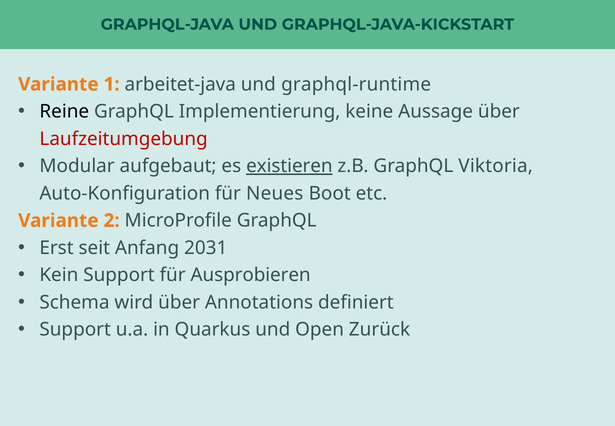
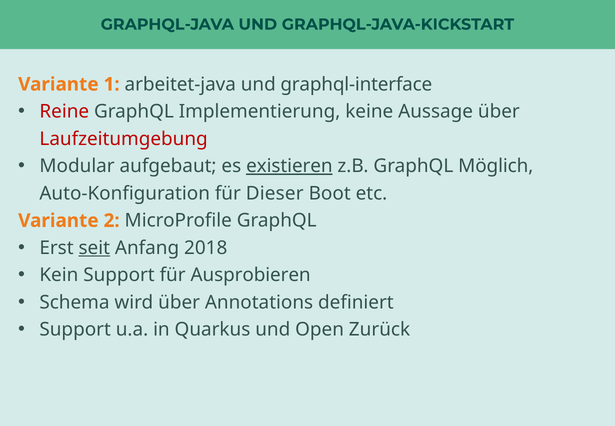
graphql-runtime: graphql-runtime -> graphql-interface (356, 84)
Reine colour: black -> red (64, 112)
Viktoria: Viktoria -> Möglich (496, 166)
Neues: Neues -> Dieser (275, 193)
seit underline: none -> present (94, 248)
2031: 2031 -> 2018 (206, 248)
